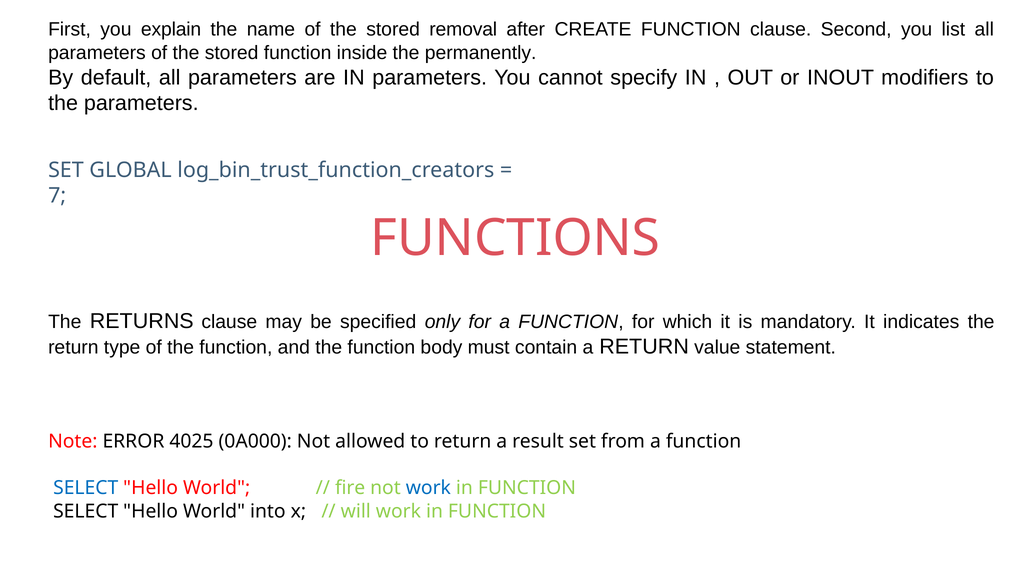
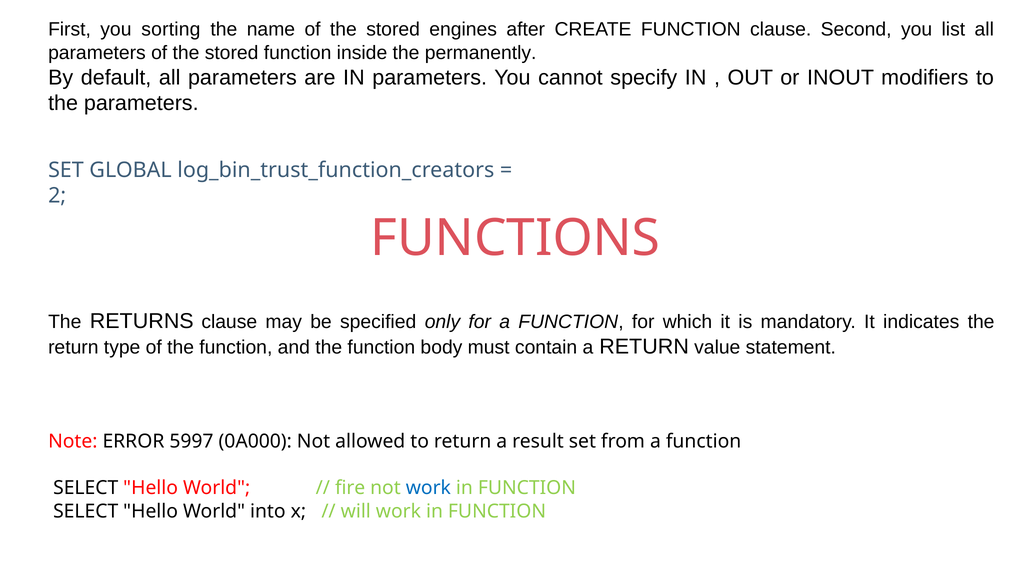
explain: explain -> sorting (171, 30)
removal: removal -> engines (463, 30)
7: 7 -> 2 (57, 196)
4025: 4025 -> 5997 (191, 442)
SELECT colour: blue -> black (86, 488)
